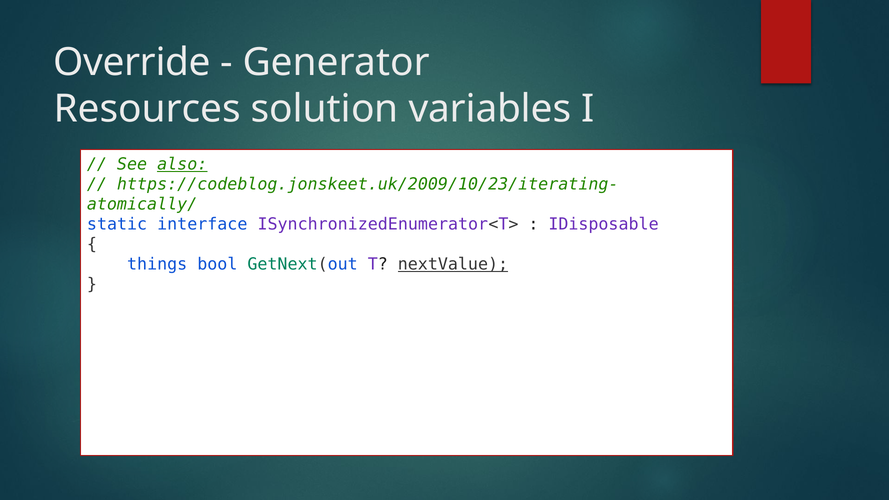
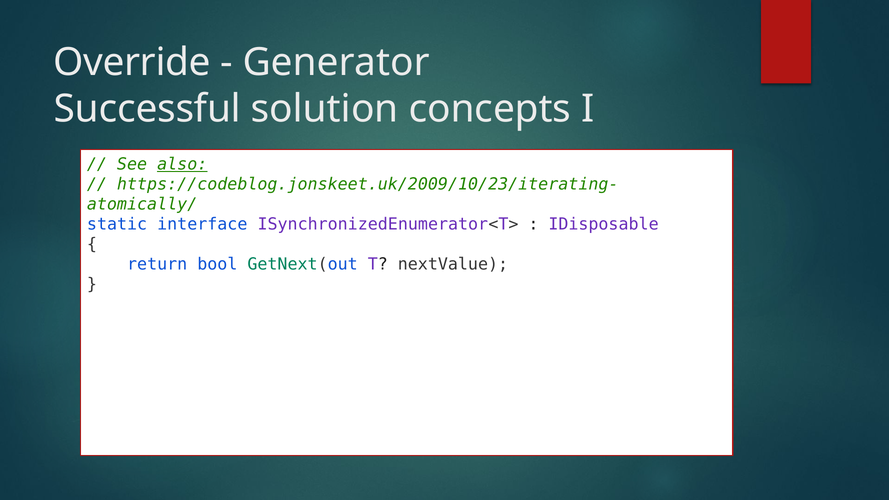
Resources: Resources -> Successful (147, 109)
variables: variables -> concepts (490, 109)
things: things -> return (157, 264)
nextValue underline: present -> none (453, 264)
